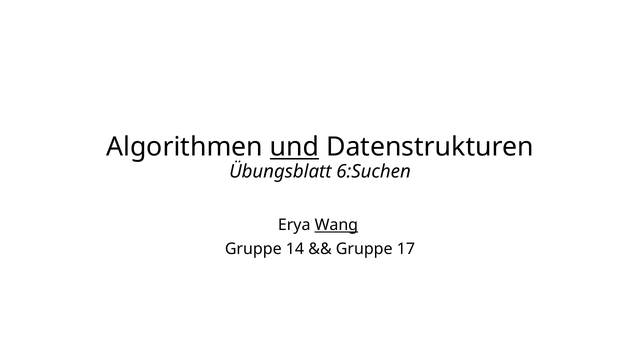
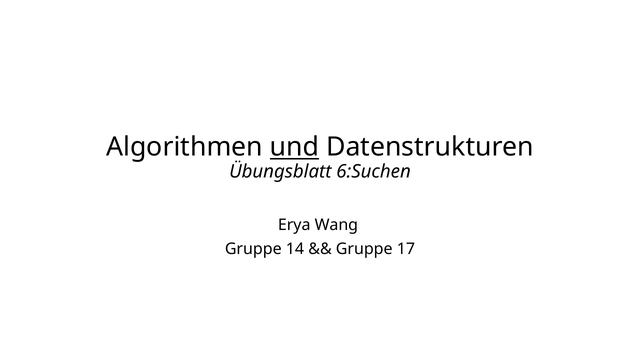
Wang underline: present -> none (336, 225)
